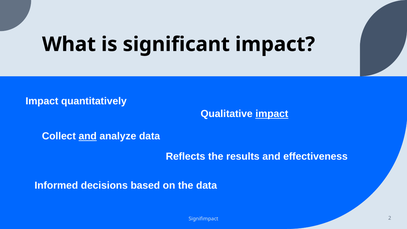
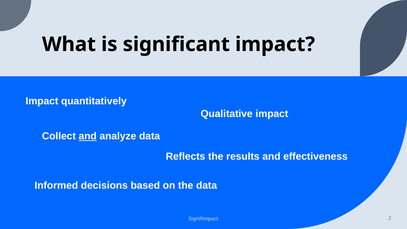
impact underline: present -> none (272, 114)
